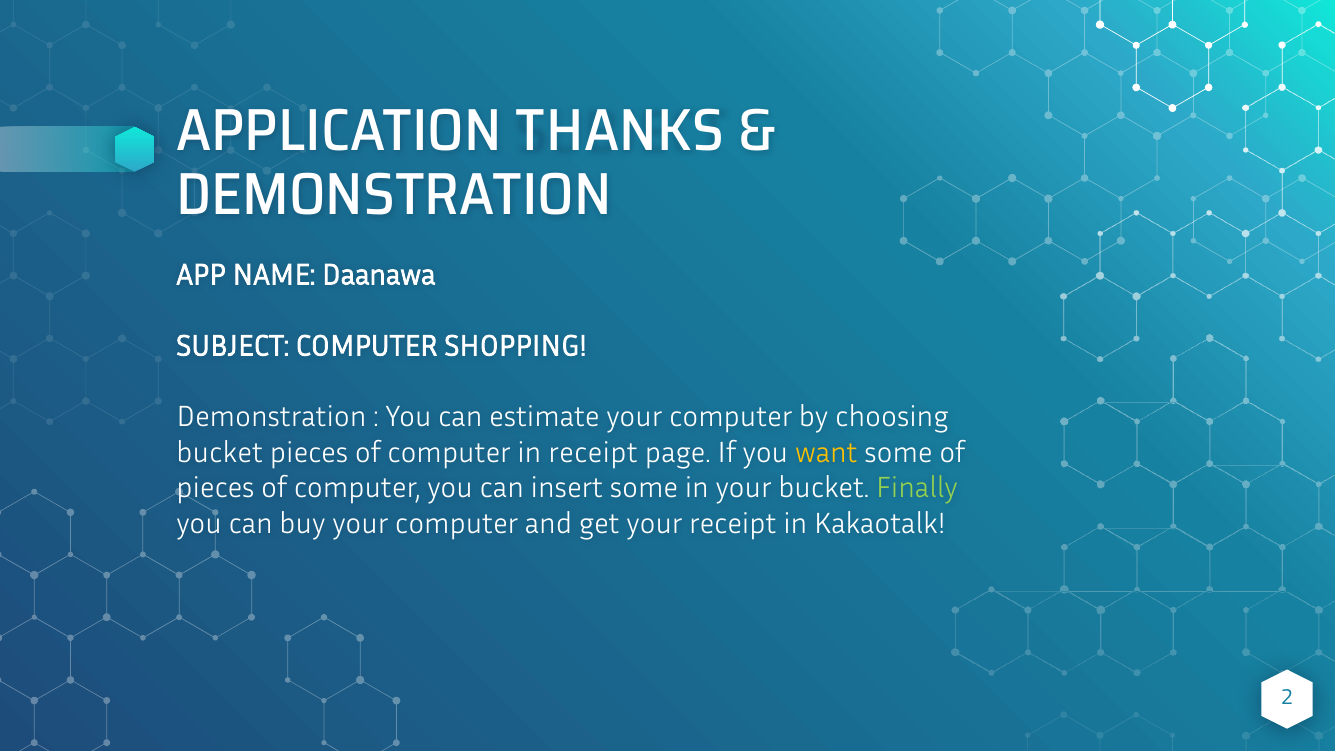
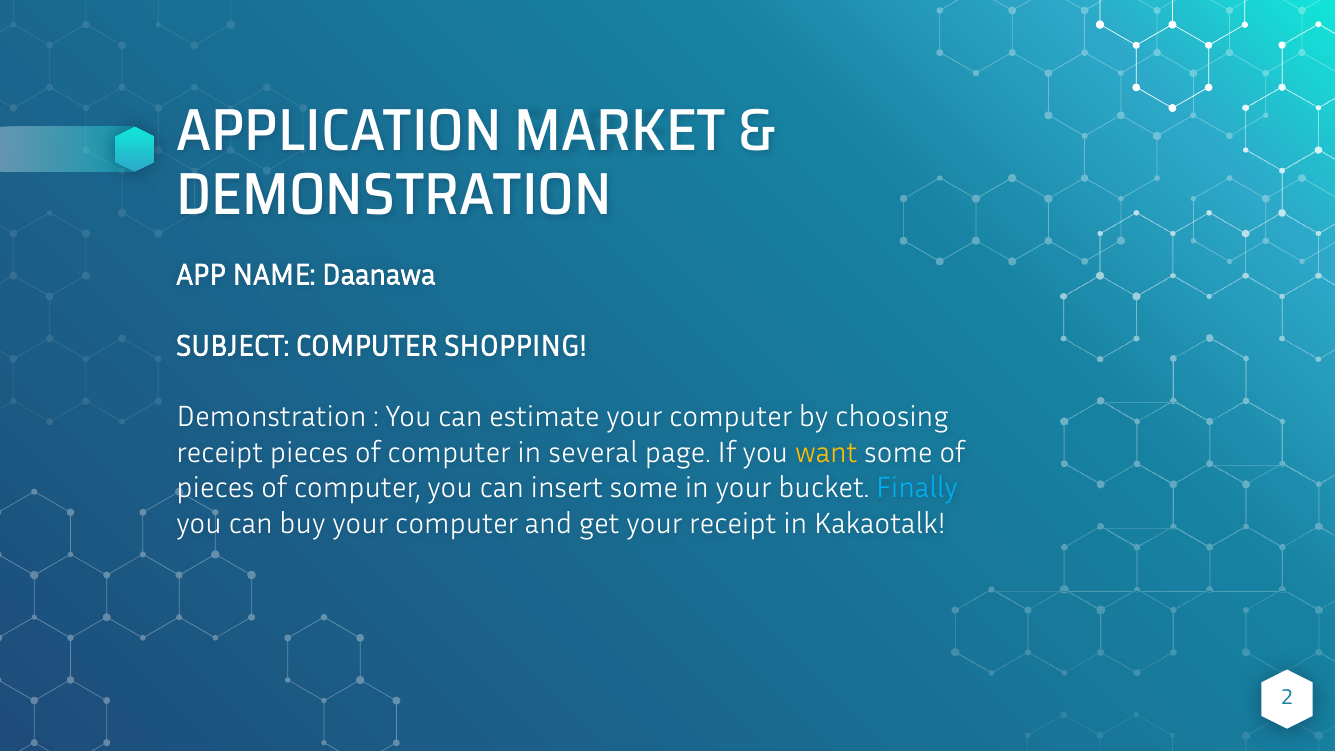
THANKS: THANKS -> MARKET (621, 131)
bucket: bucket -> receipt (220, 452)
in receipt: receipt -> several (593, 452)
Finally colour: light green -> light blue (917, 488)
